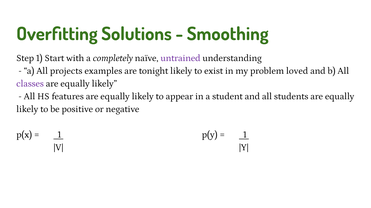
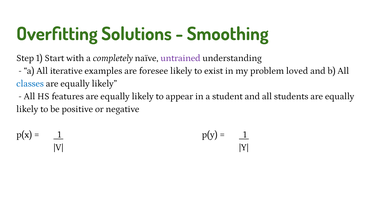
projects: projects -> iterative (66, 71)
tonight: tonight -> foresee (153, 71)
classes colour: purple -> blue (30, 84)
